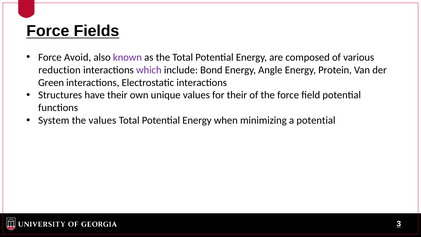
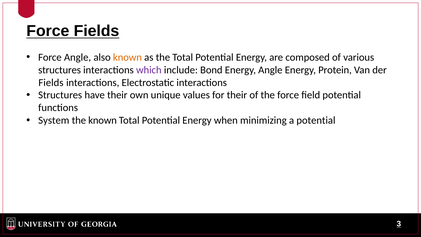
Force Avoid: Avoid -> Angle (78, 57)
known colour: purple -> orange (127, 57)
reduction: reduction -> structures (60, 70)
Green: Green -> Fields (51, 82)
the values: values -> known (103, 120)
